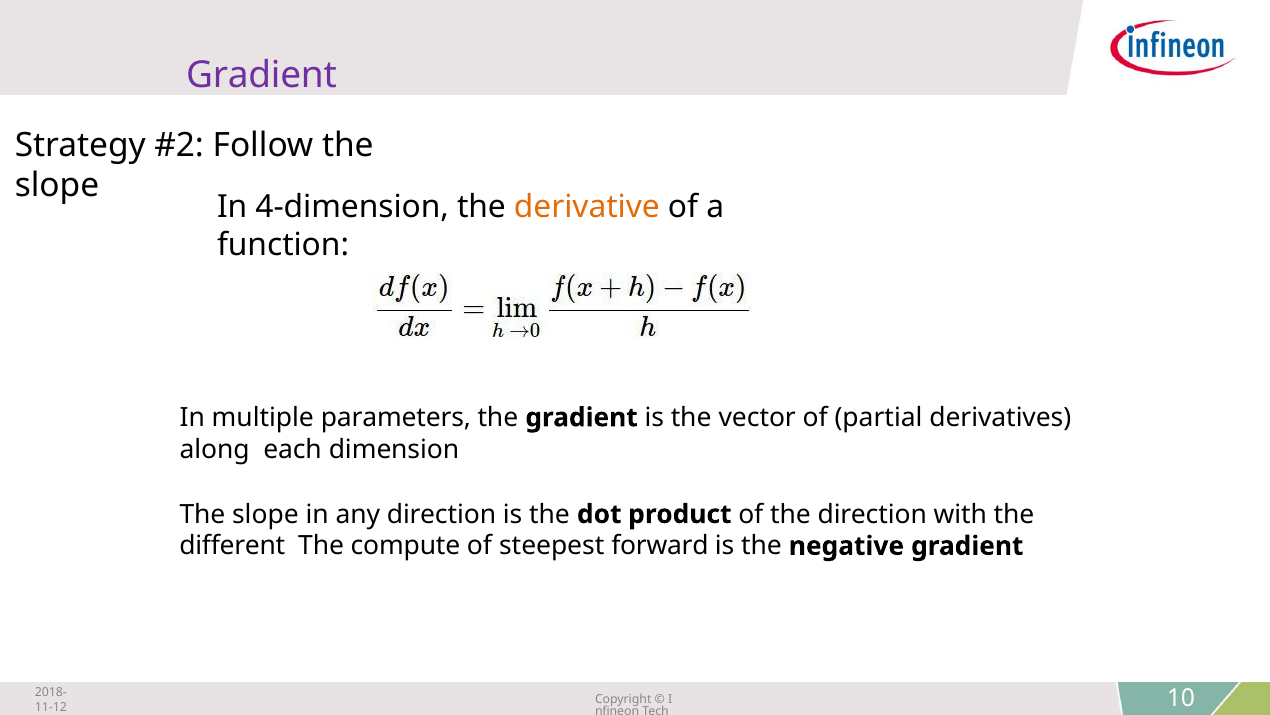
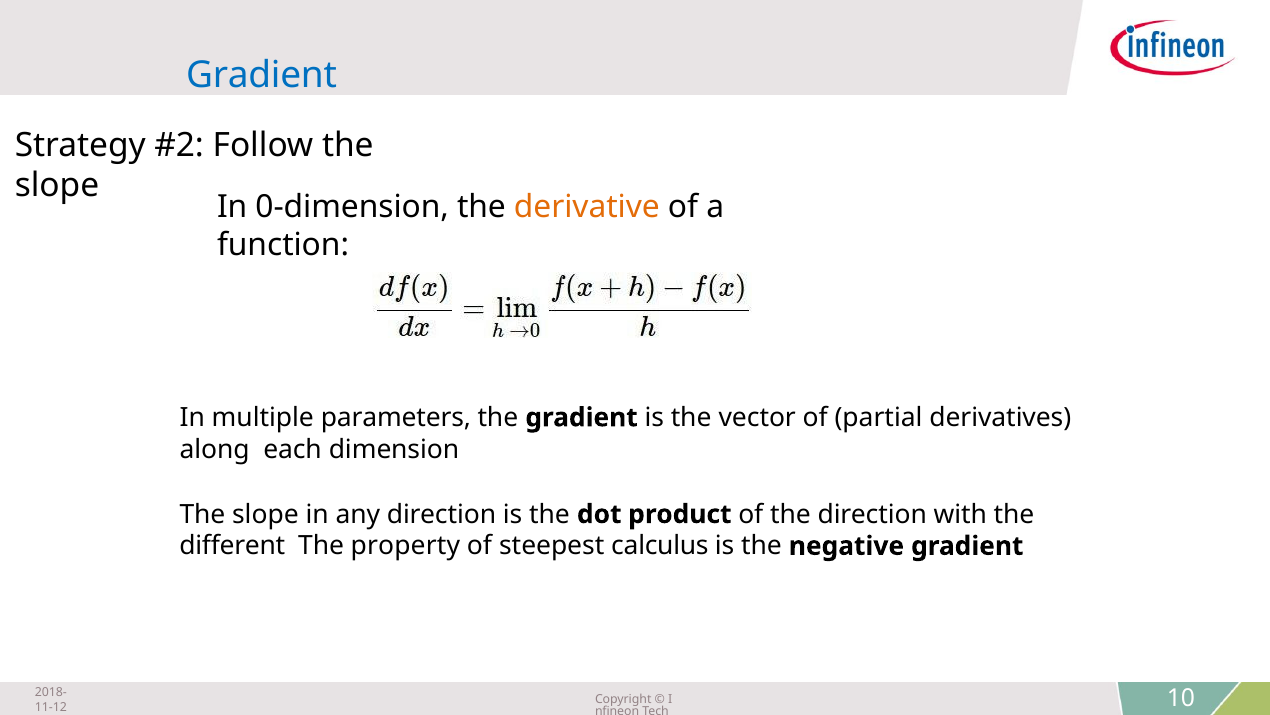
Gradient colour: purple -> blue (262, 75)
4-dimension: 4-dimension -> 0-dimension (352, 207)
compute: compute -> property (405, 546)
forward: forward -> calculus (660, 546)
